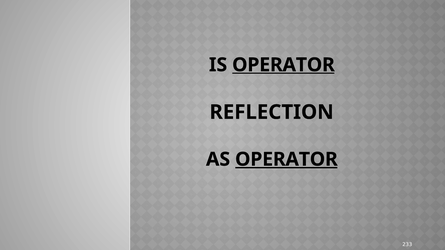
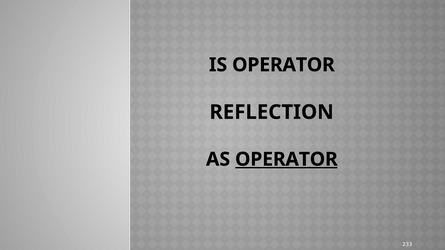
OPERATOR underline: present -> none (283, 65)
